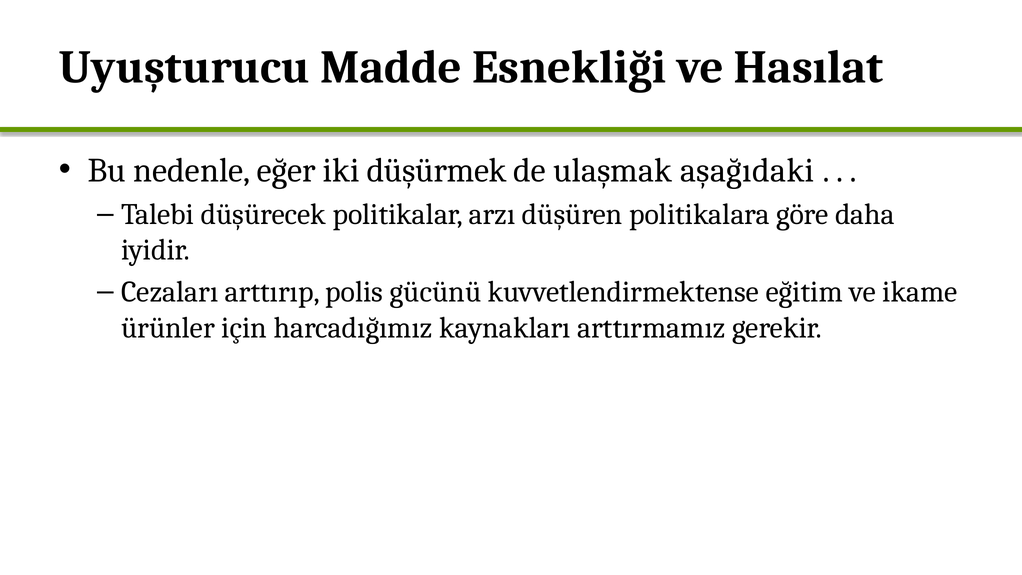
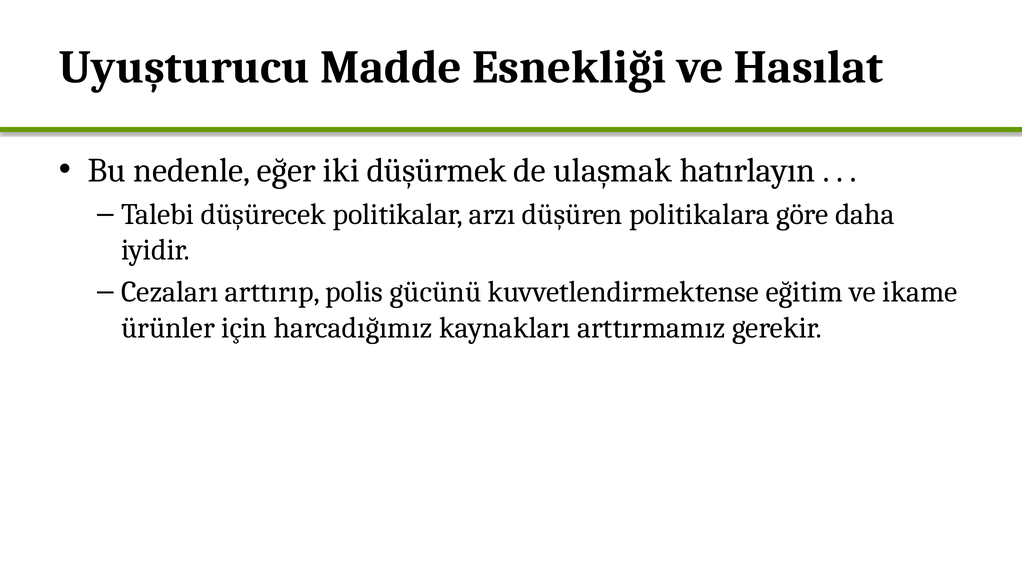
aşağıdaki: aşağıdaki -> hatırlayın (747, 170)
